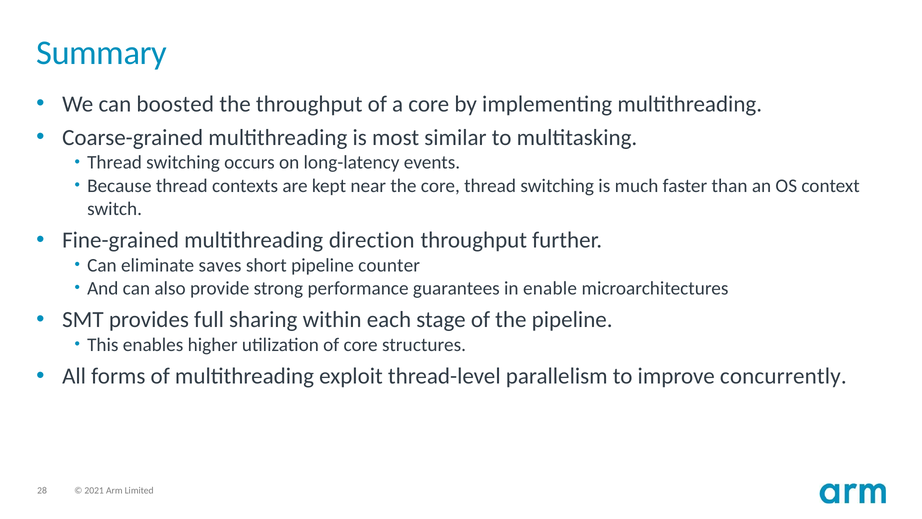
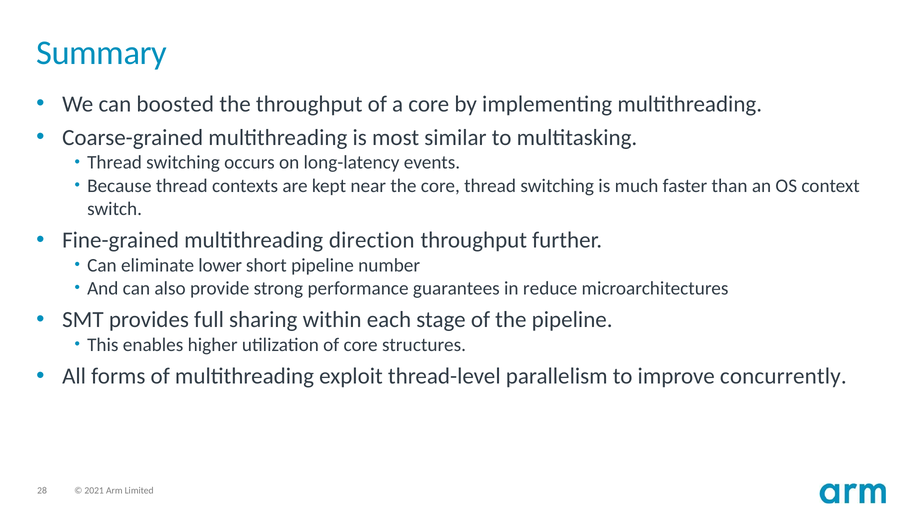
saves: saves -> lower (220, 265)
counter: counter -> number (389, 265)
enable: enable -> reduce (550, 288)
